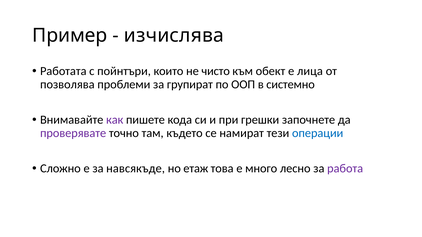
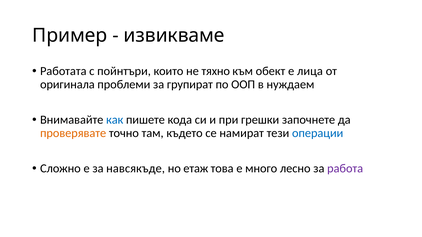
изчислява: изчислява -> извикваме (174, 35)
чисто: чисто -> тяхно (216, 71)
позволява: позволява -> оригинала (67, 85)
системно: системно -> нуждаем (290, 85)
как colour: purple -> blue (115, 120)
проверявате colour: purple -> orange (73, 133)
